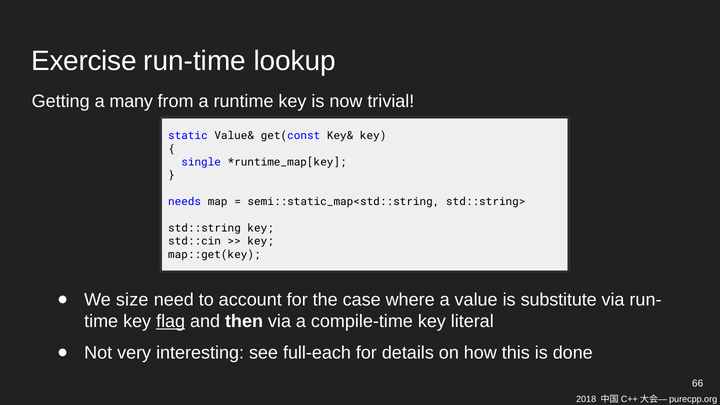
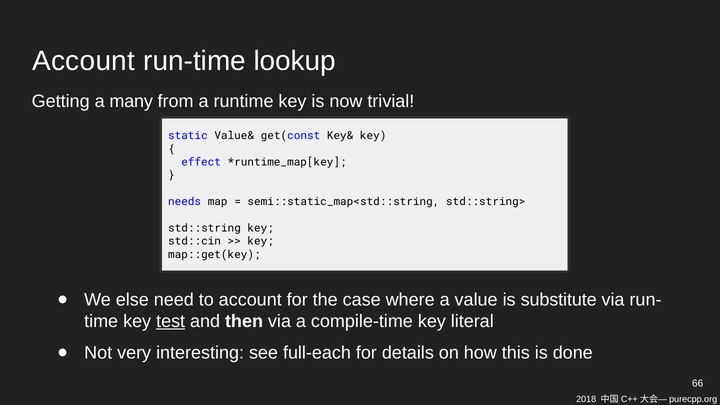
Exercise: Exercise -> Account (84, 61)
single: single -> effect (201, 162)
size: size -> else (132, 300)
flag: flag -> test (171, 321)
